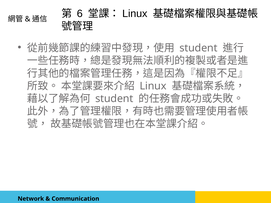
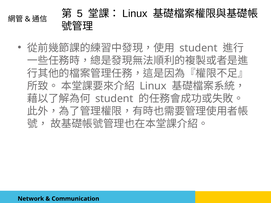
6: 6 -> 5 (80, 14)
